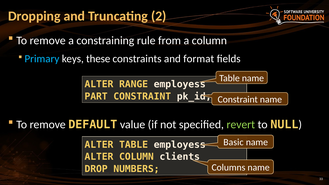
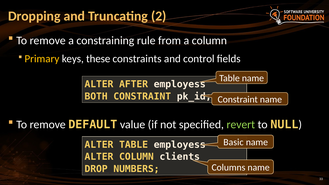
Primary colour: light blue -> yellow (42, 59)
format: format -> control (199, 59)
RANGE: RANGE -> AFTER (134, 84)
PART: PART -> BOTH (96, 96)
